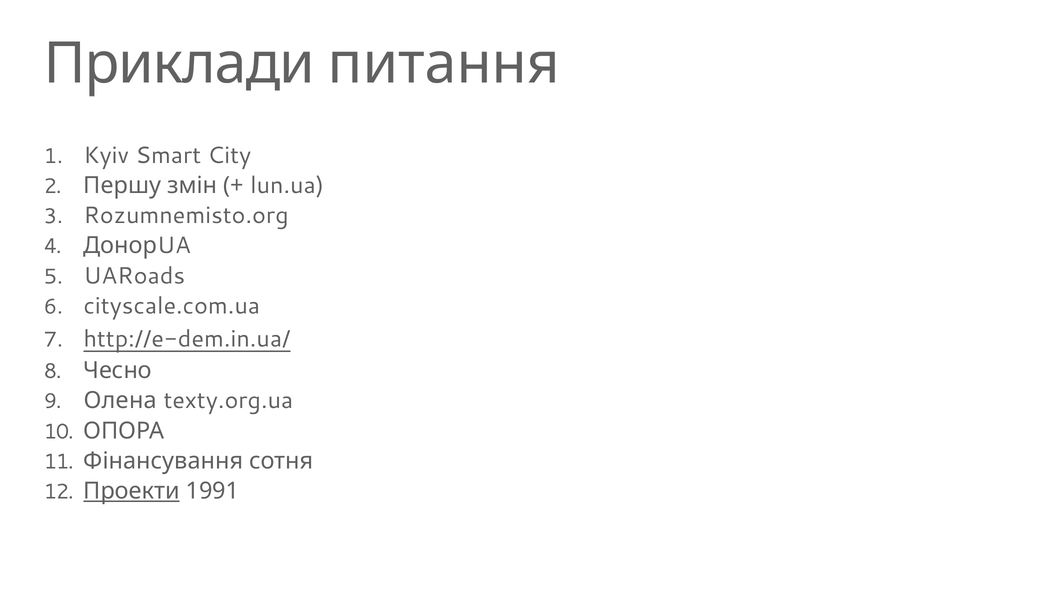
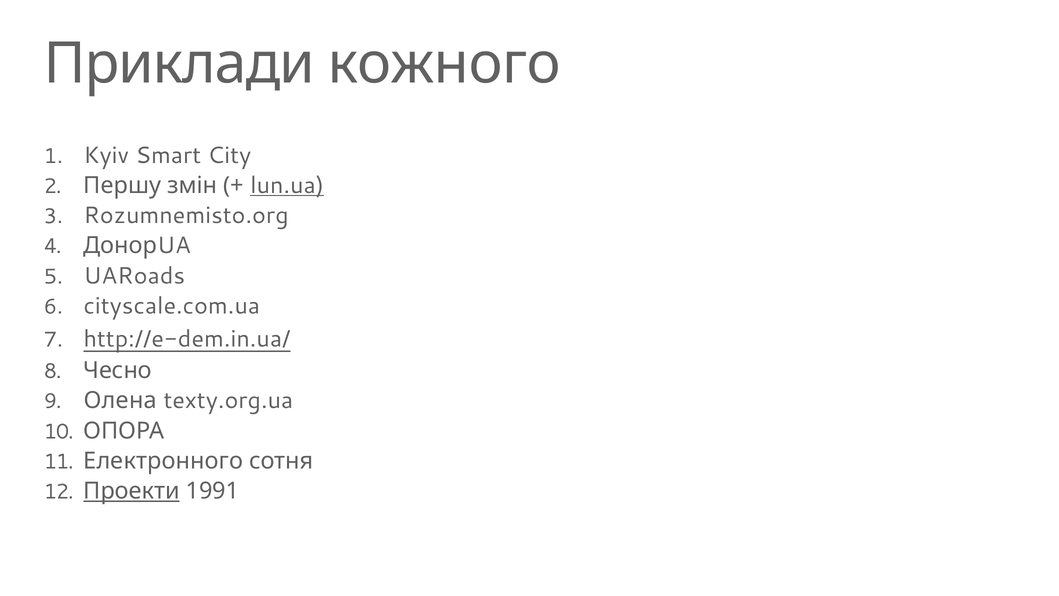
питання: питання -> кожного (444, 64)
lun.ua underline: none -> present (287, 185)
Фінансування: Фінансування -> Електронного (163, 461)
